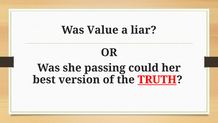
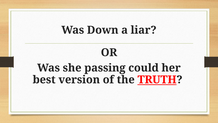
Value: Value -> Down (103, 30)
